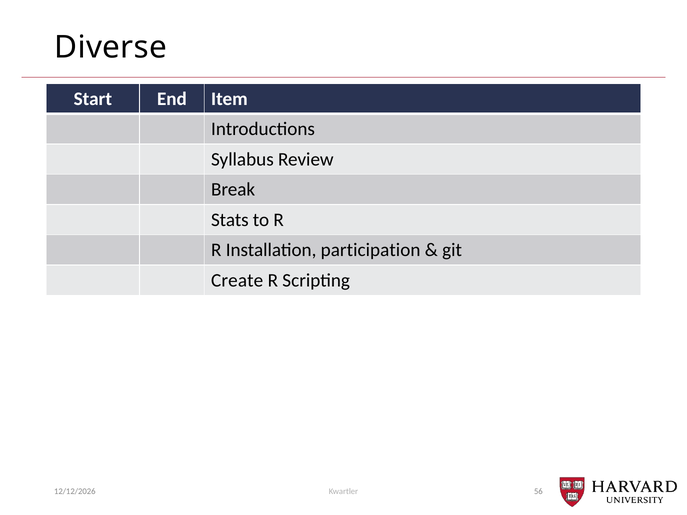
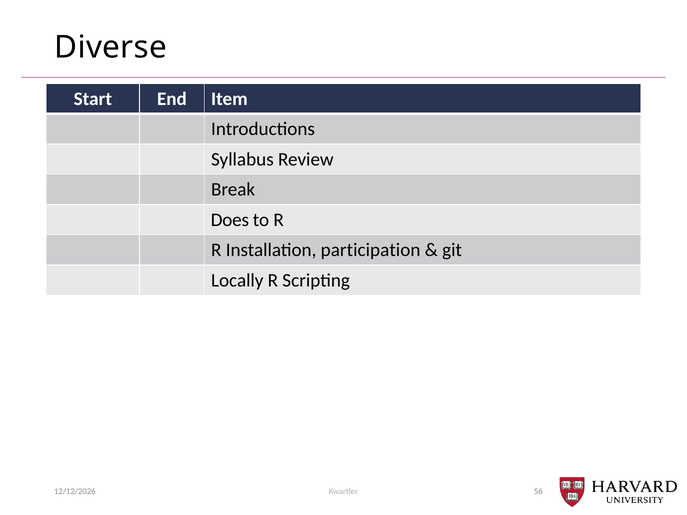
Stats: Stats -> Does (230, 220)
Create: Create -> Locally (237, 280)
